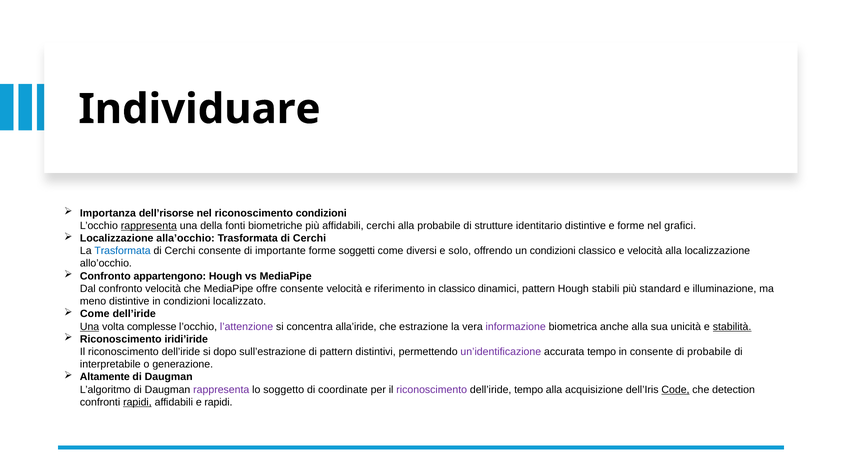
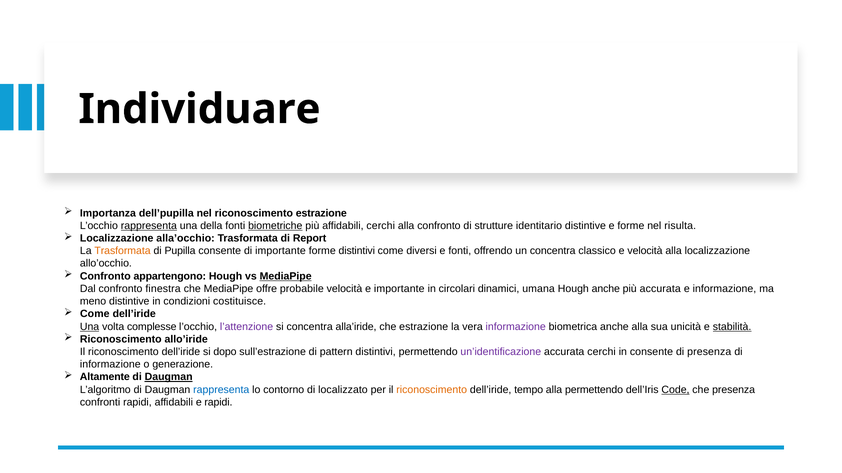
dell’risorse: dell’risorse -> dell’pupilla (166, 213)
riconoscimento condizioni: condizioni -> estrazione (321, 213)
biometriche underline: none -> present (275, 226)
alla probabile: probabile -> confronto (439, 226)
grafici: grafici -> risulta (680, 226)
Cerchi: Cerchi -> Report (310, 239)
Trasformata colour: blue -> orange (122, 251)
Cerchi: Cerchi -> Pupilla (180, 251)
forme soggetti: soggetti -> distintivi (357, 251)
e solo: solo -> fonti (460, 251)
un condizioni: condizioni -> concentra (553, 251)
MediaPipe underline: none -> present (286, 276)
confronto velocità: velocità -> finestra (163, 289)
offre consente: consente -> probabile (302, 289)
e riferimento: riferimento -> importante (399, 289)
in classico: classico -> circolari (457, 289)
dinamici pattern: pattern -> umana (539, 289)
Hough stabili: stabili -> anche (606, 289)
più standard: standard -> accurata (660, 289)
e illuminazione: illuminazione -> informazione (724, 289)
localizzato: localizzato -> costituisce (240, 302)
iridi’iride: iridi’iride -> allo’iride (186, 340)
accurata tempo: tempo -> cerchi (602, 352)
di probabile: probabile -> presenza (709, 352)
interpretabile: interpretabile -> informazione (110, 365)
Daugman underline: none -> present (169, 378)
rappresenta colour: purple -> blue (221, 390)
soggetto: soggetto -> contorno (284, 390)
coordinate: coordinate -> localizzato (343, 390)
riconoscimento colour: purple -> orange (432, 390)
alla acquisizione: acquisizione -> permettendo (594, 390)
che detection: detection -> presenza (734, 390)
rapidi underline: present -> none (137, 403)
